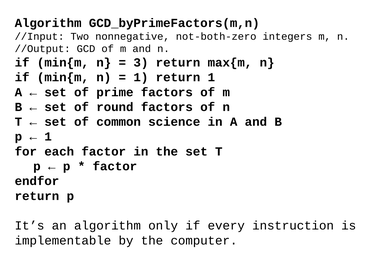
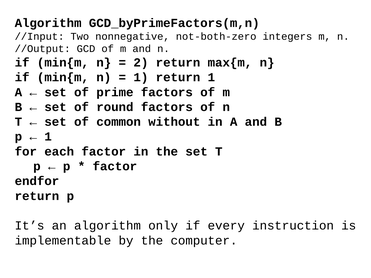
3: 3 -> 2 (141, 63)
science: science -> without (174, 122)
